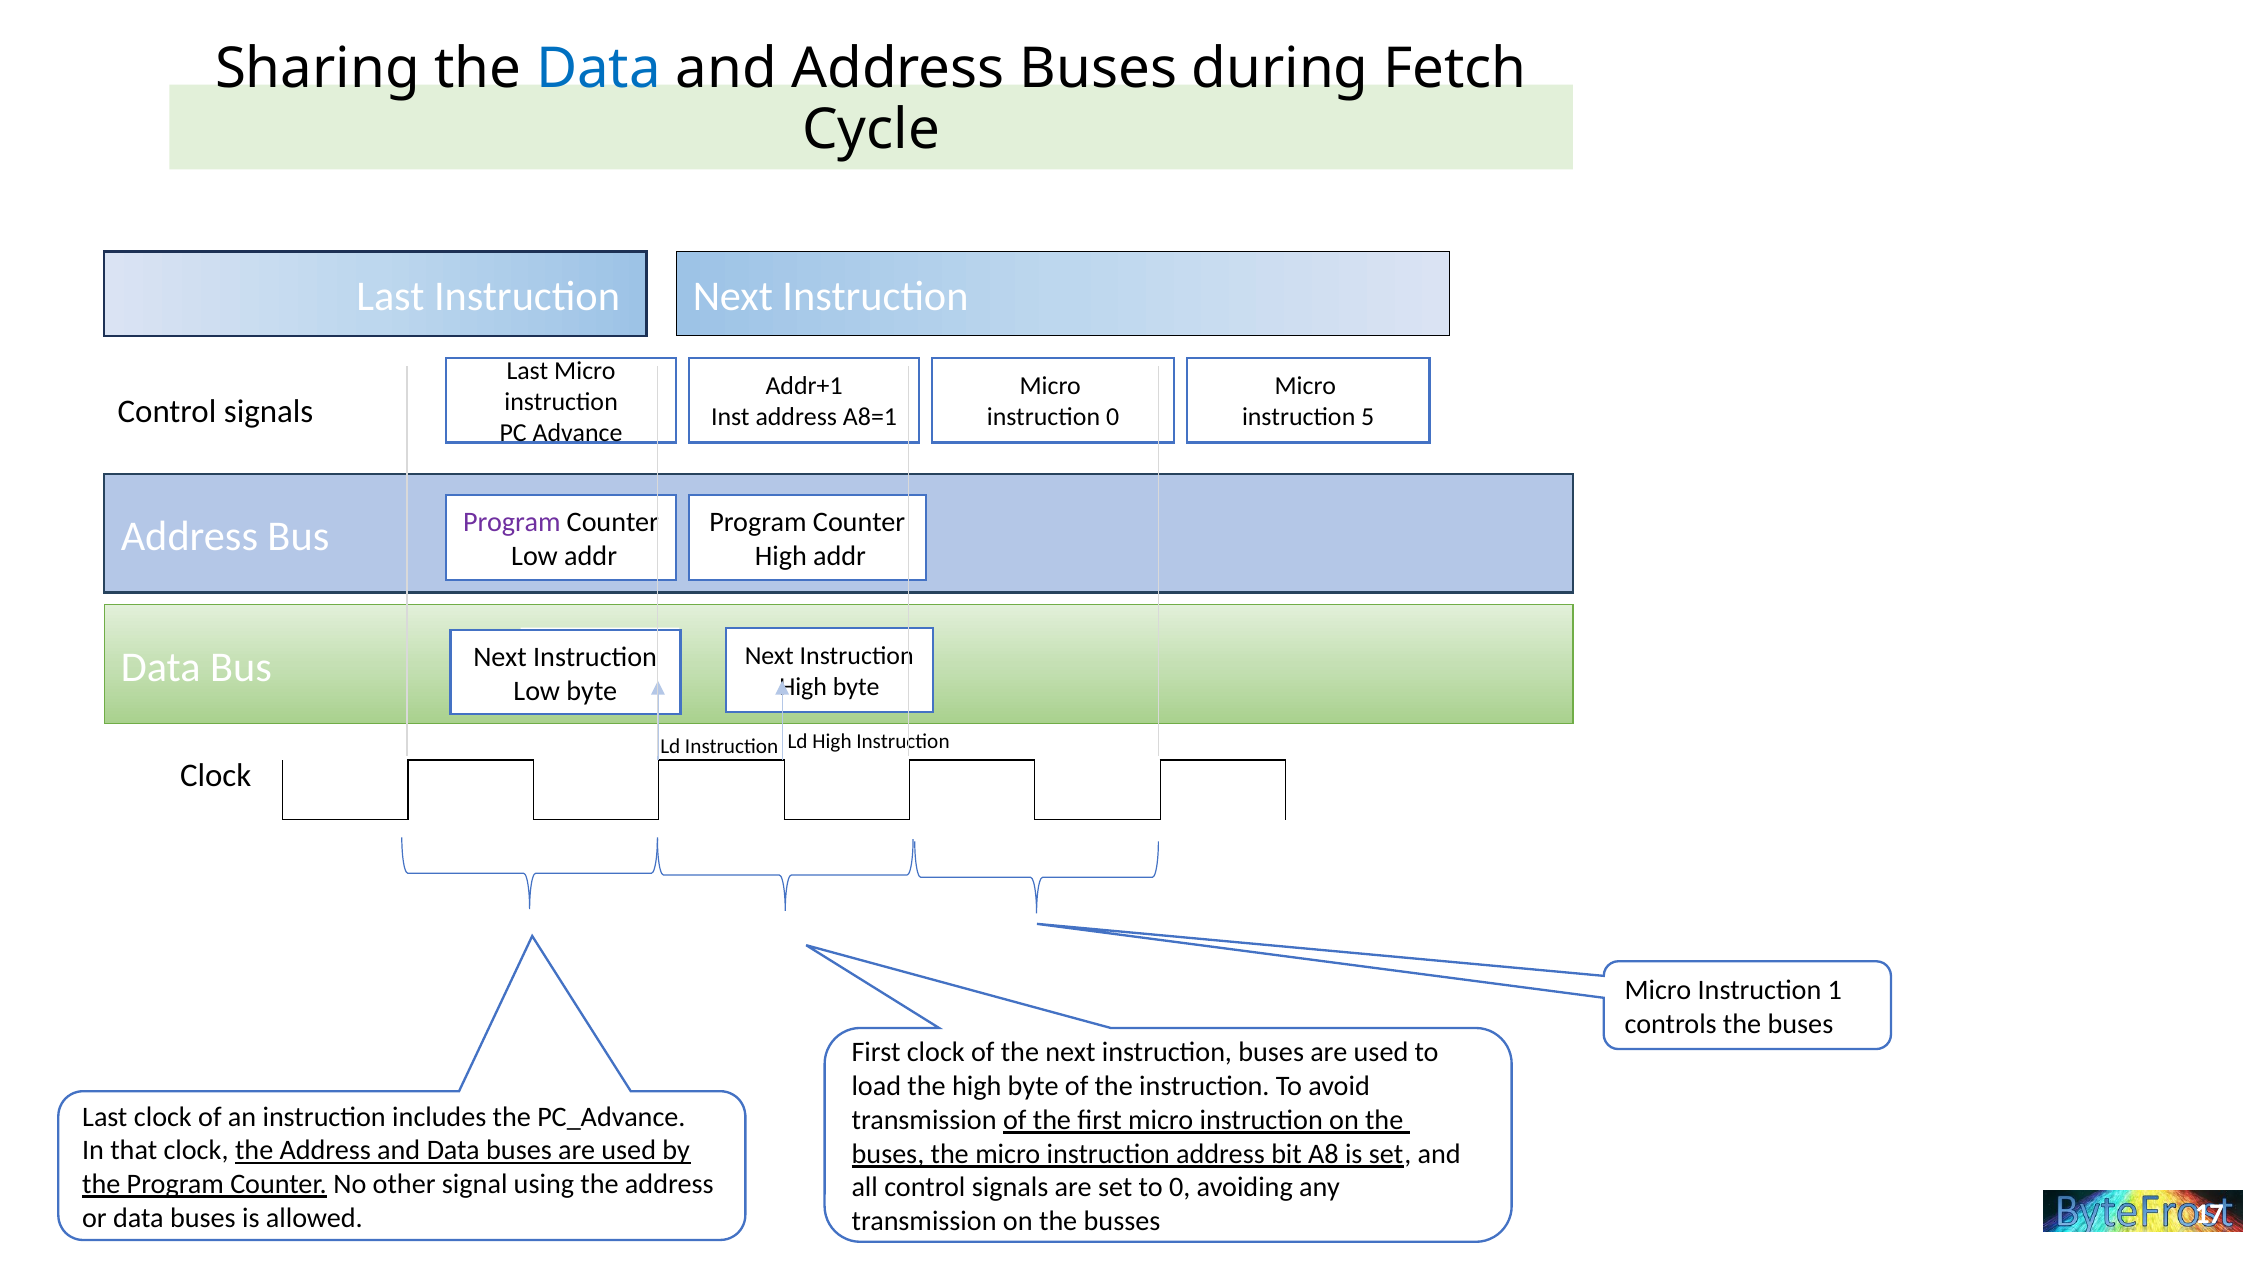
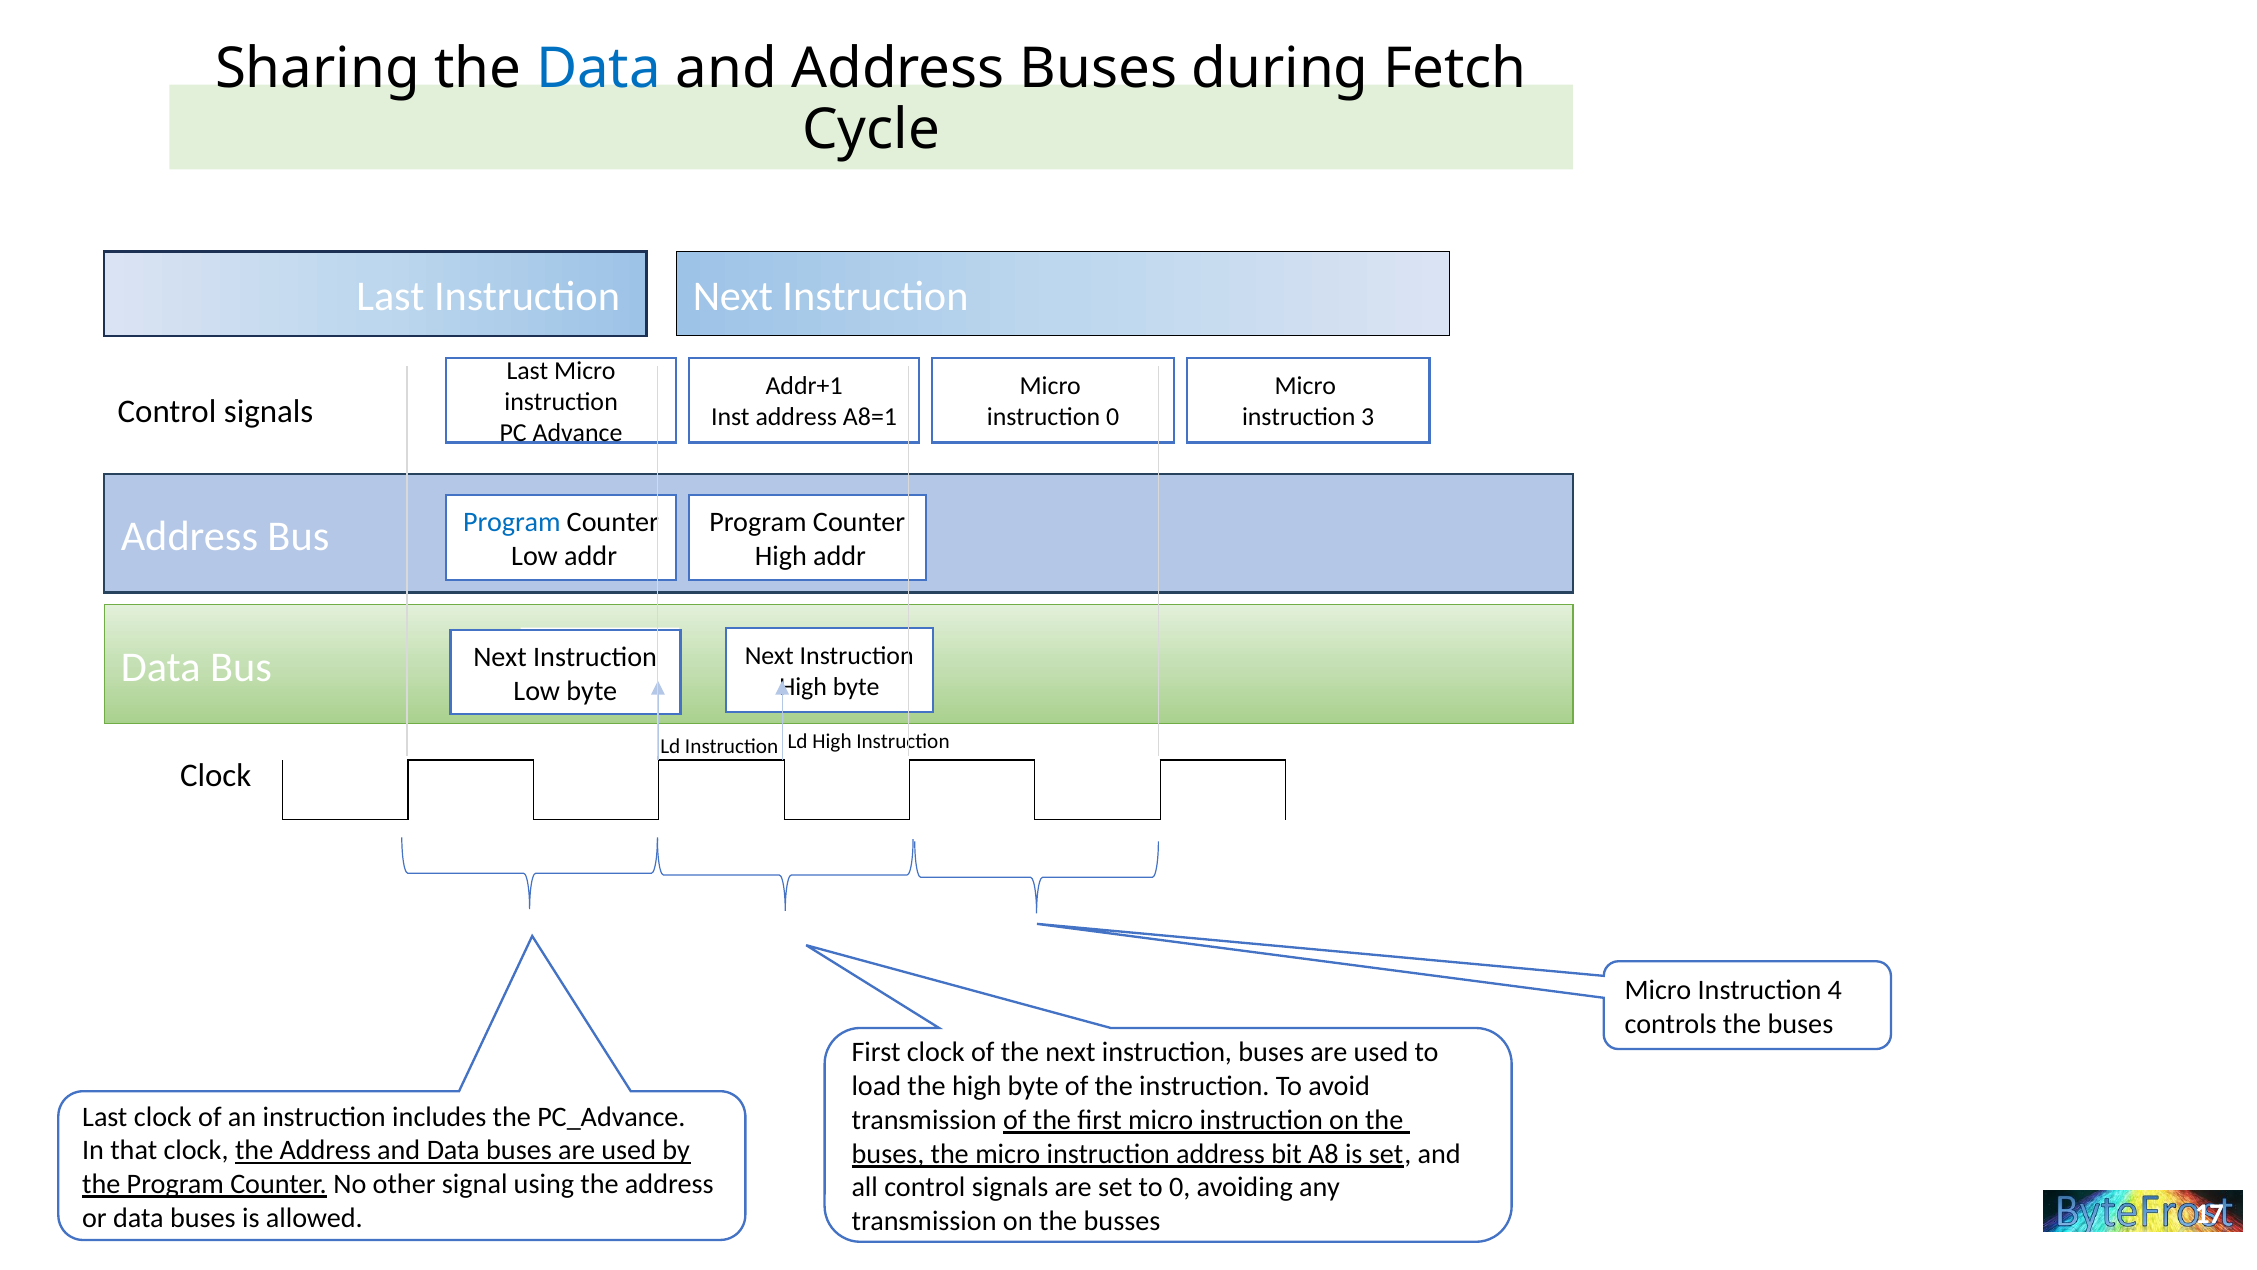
5: 5 -> 3 (1368, 417)
Program colour: purple -> blue (512, 522)
1: 1 -> 4 (1835, 990)
